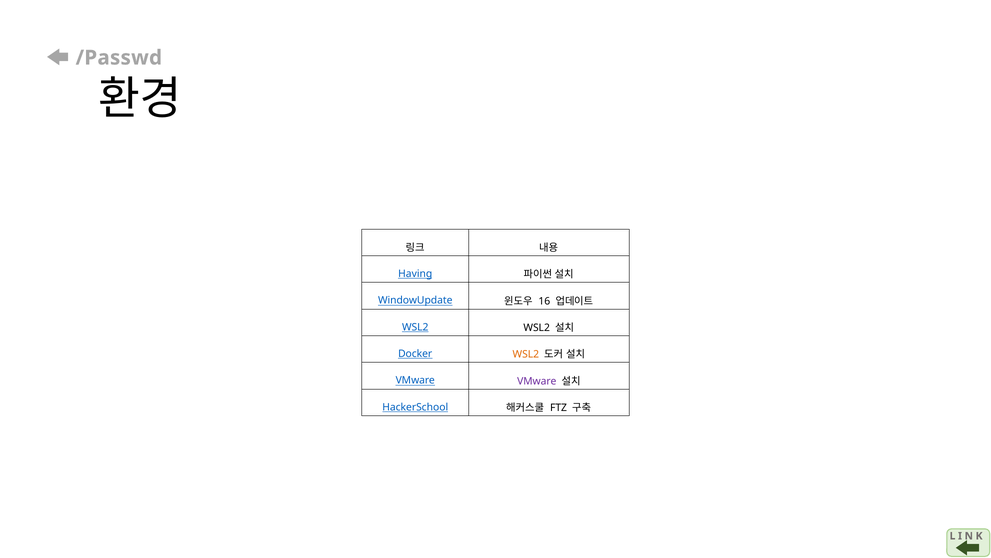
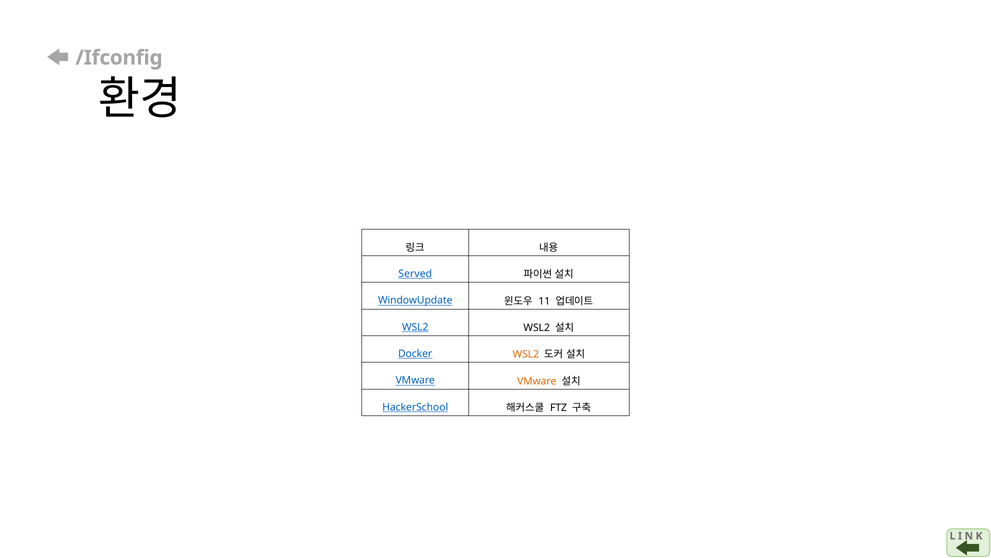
/Passwd: /Passwd -> /Ifconfig (119, 58)
Having: Having -> Served (415, 273)
16: 16 -> 11 (544, 301)
VMware colour: purple -> orange (537, 381)
